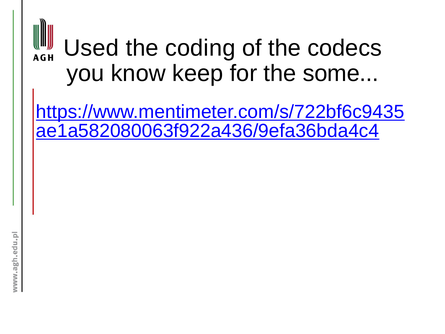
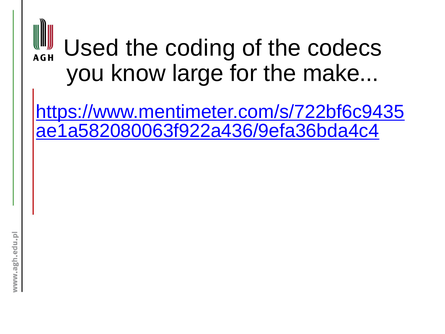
keep: keep -> large (198, 73)
some: some -> make (341, 73)
